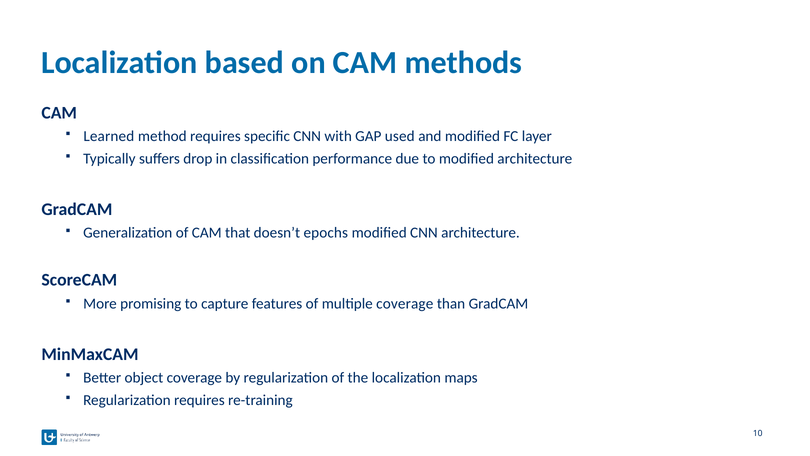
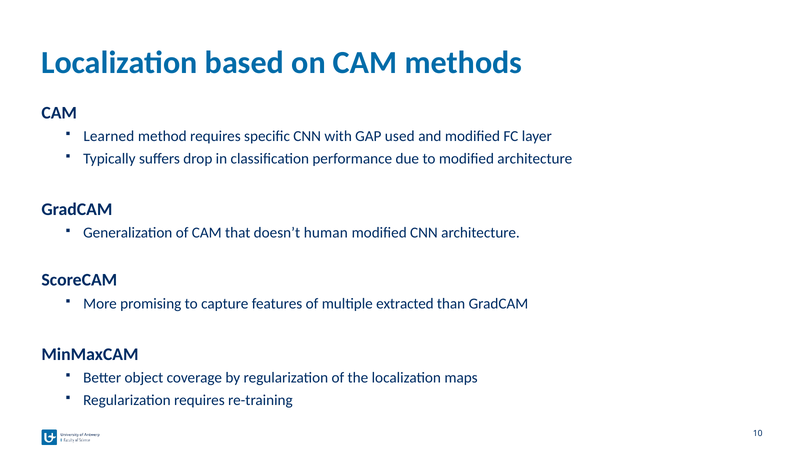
epochs: epochs -> human (326, 233)
multiple coverage: coverage -> extracted (405, 303)
